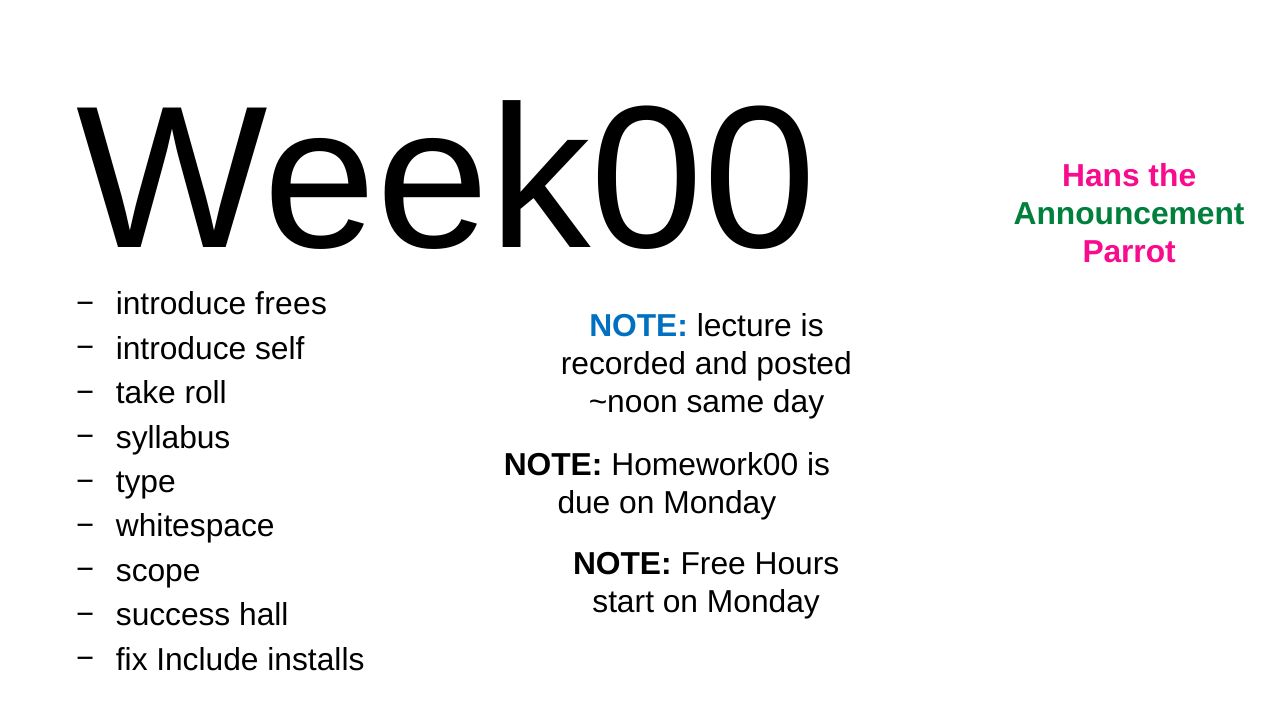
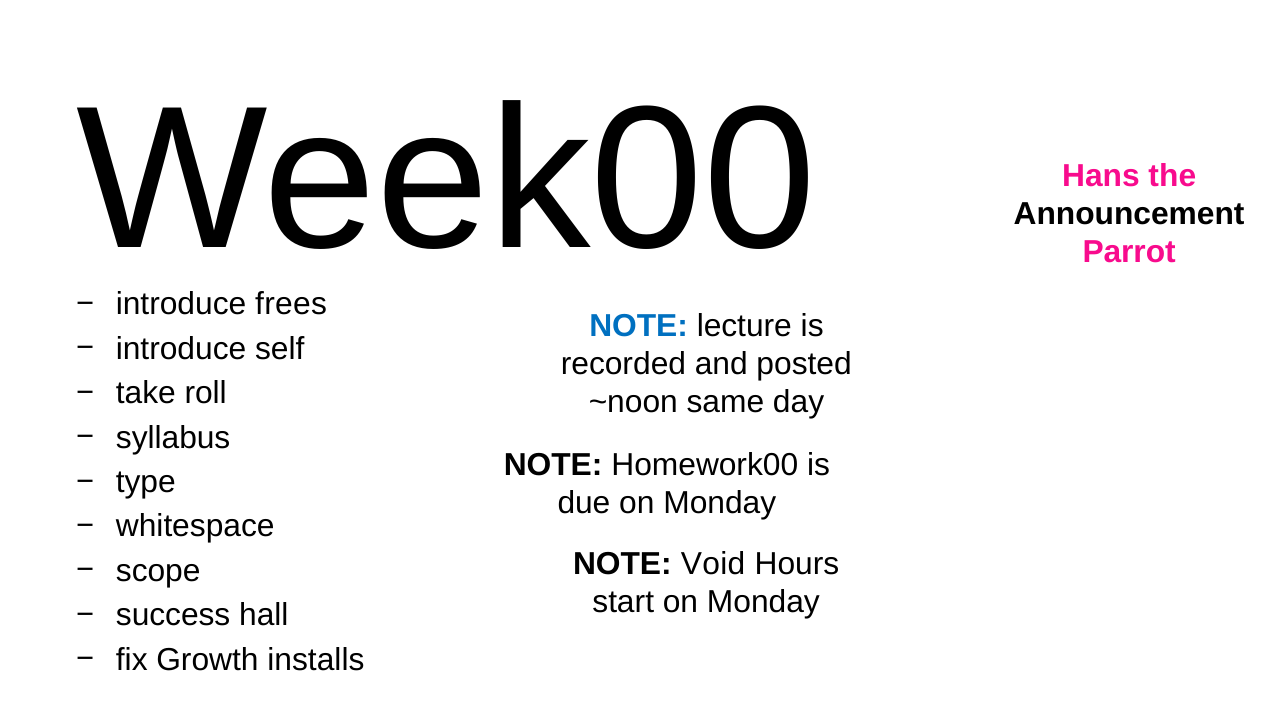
Announcement colour: green -> black (1129, 214)
Free: Free -> Void (713, 565)
Include: Include -> Growth (207, 660)
